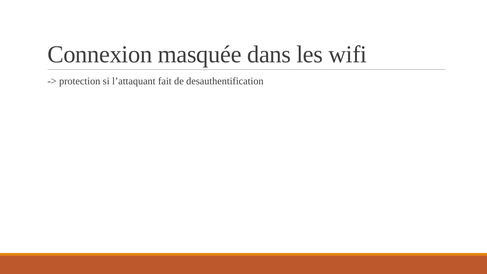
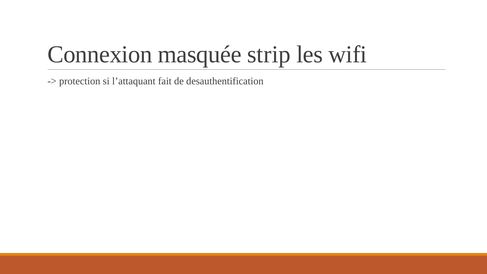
dans: dans -> strip (269, 55)
